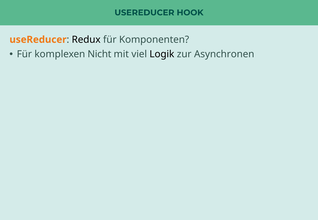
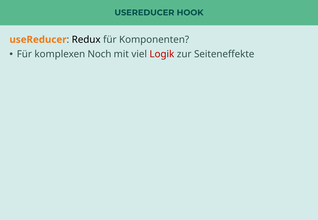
Nicht: Nicht -> Noch (99, 54)
Logik colour: black -> red (162, 54)
Asynchronen: Asynchronen -> Seiteneffekte (224, 54)
